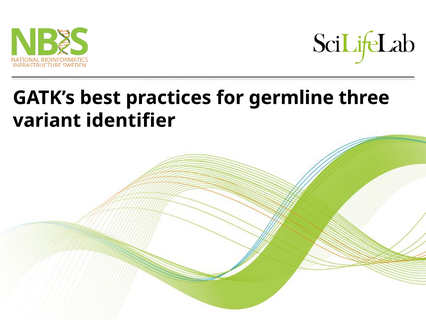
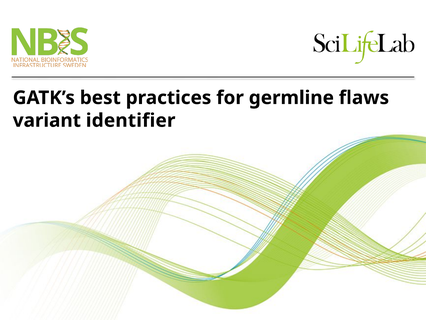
three: three -> flaws (364, 98)
